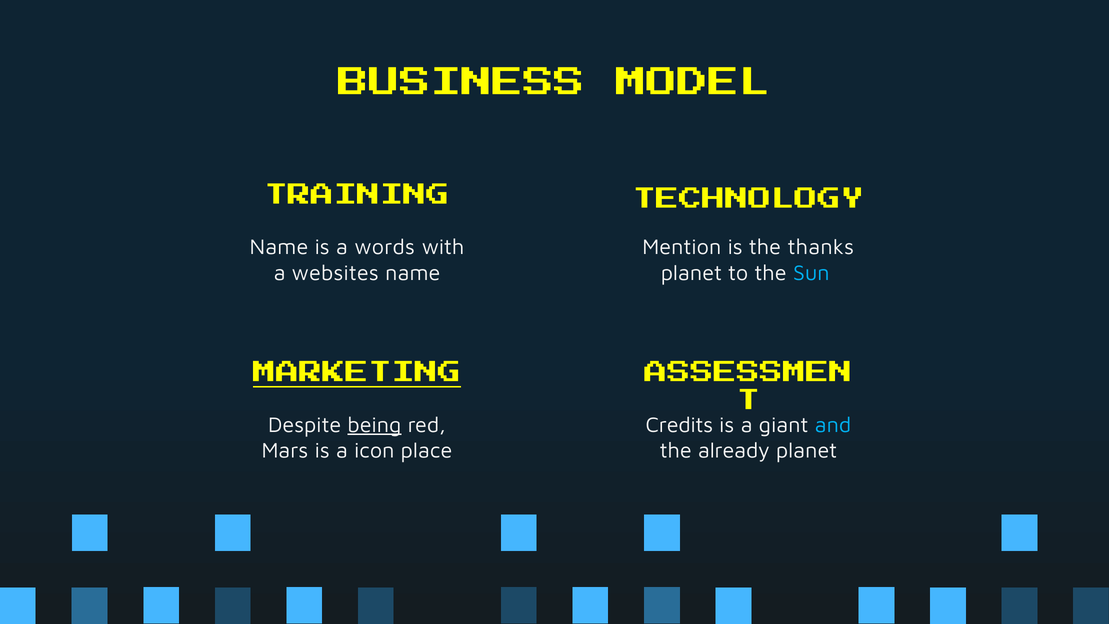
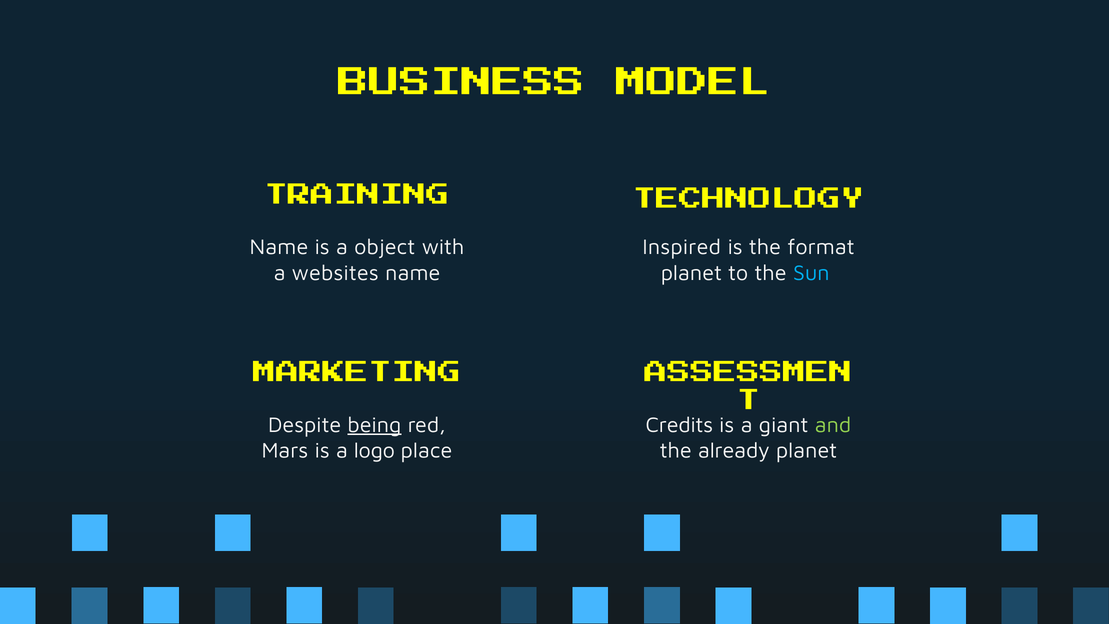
words: words -> object (385, 247)
Mention: Mention -> Inspired (682, 247)
thanks: thanks -> format (821, 247)
MARKETING underline: present -> none (357, 377)
and colour: light blue -> light green (833, 425)
icon: icon -> logo (374, 451)
